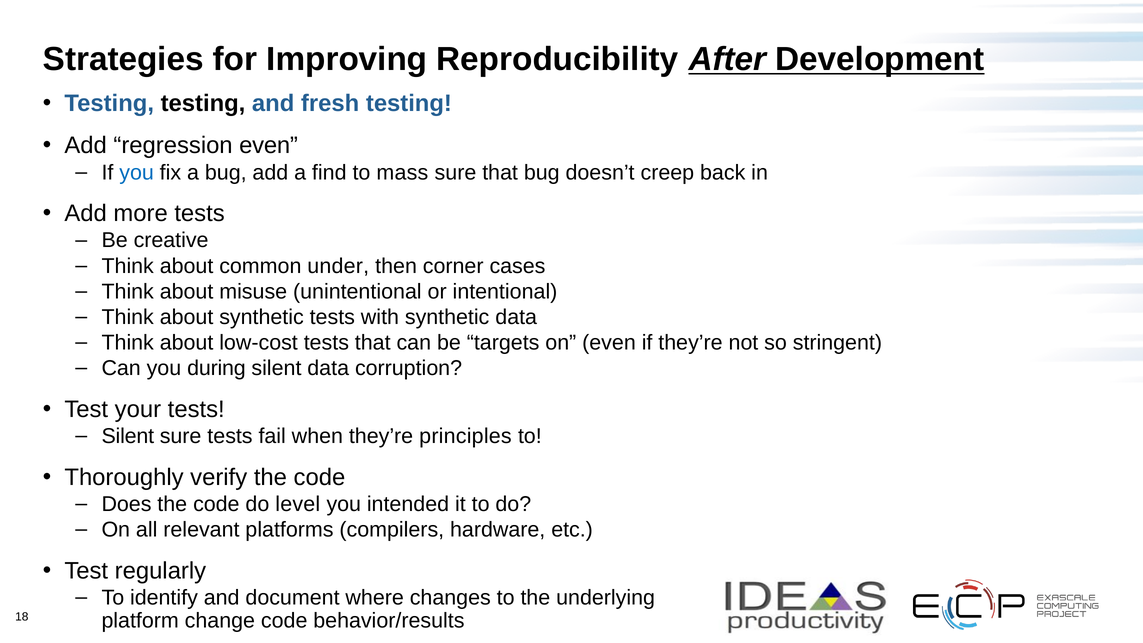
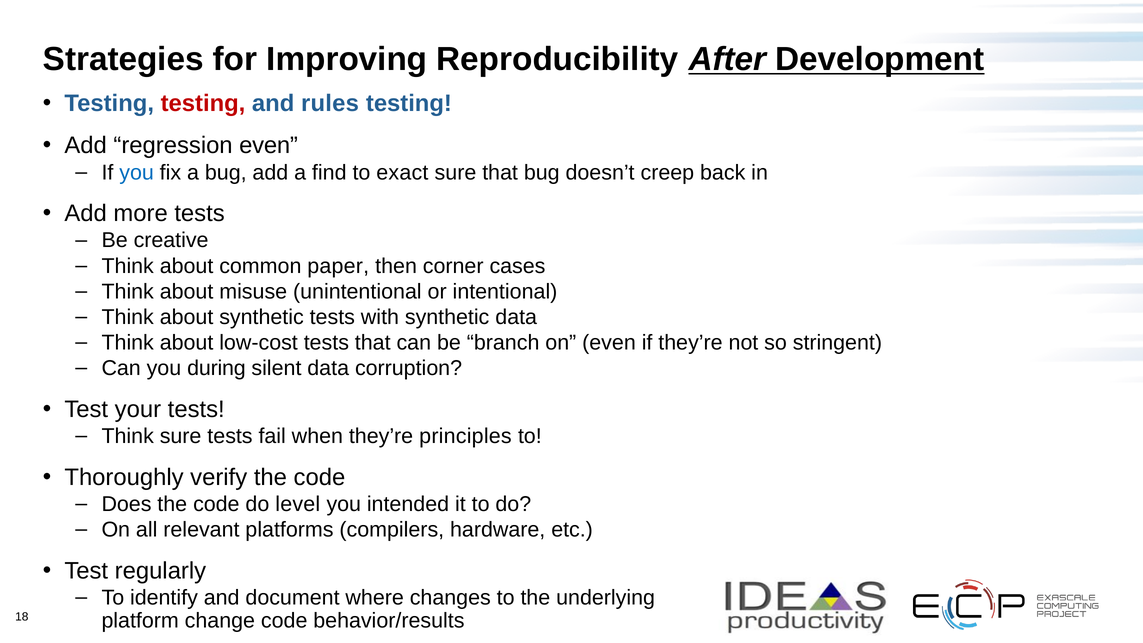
testing colour: black -> red (203, 103)
fresh: fresh -> rules (330, 103)
mass: mass -> exact (402, 172)
under: under -> paper (338, 266)
targets: targets -> branch (503, 343)
Silent: Silent -> Think (128, 436)
